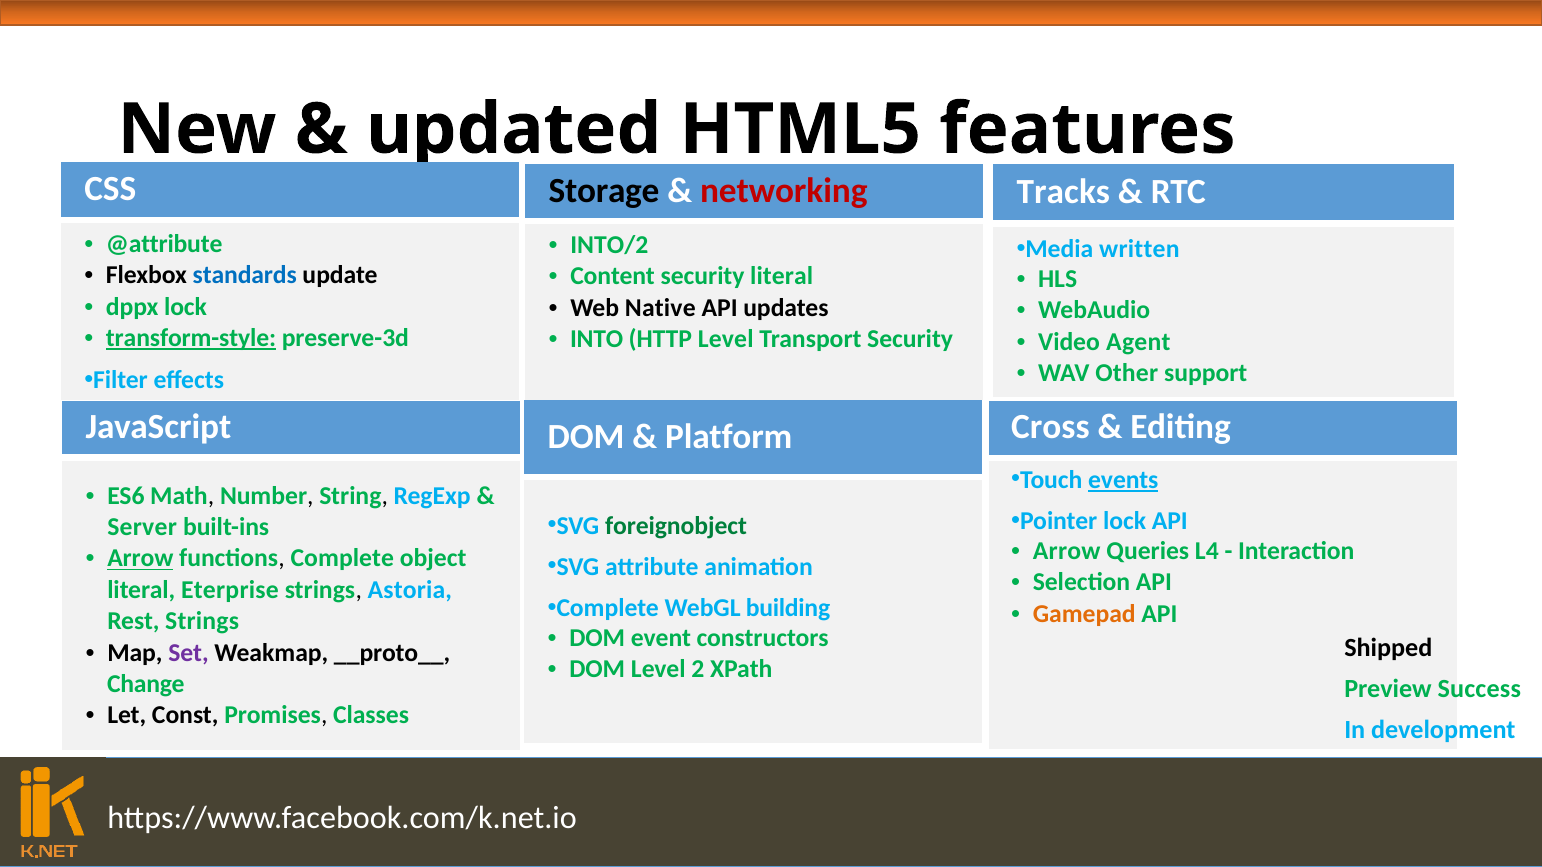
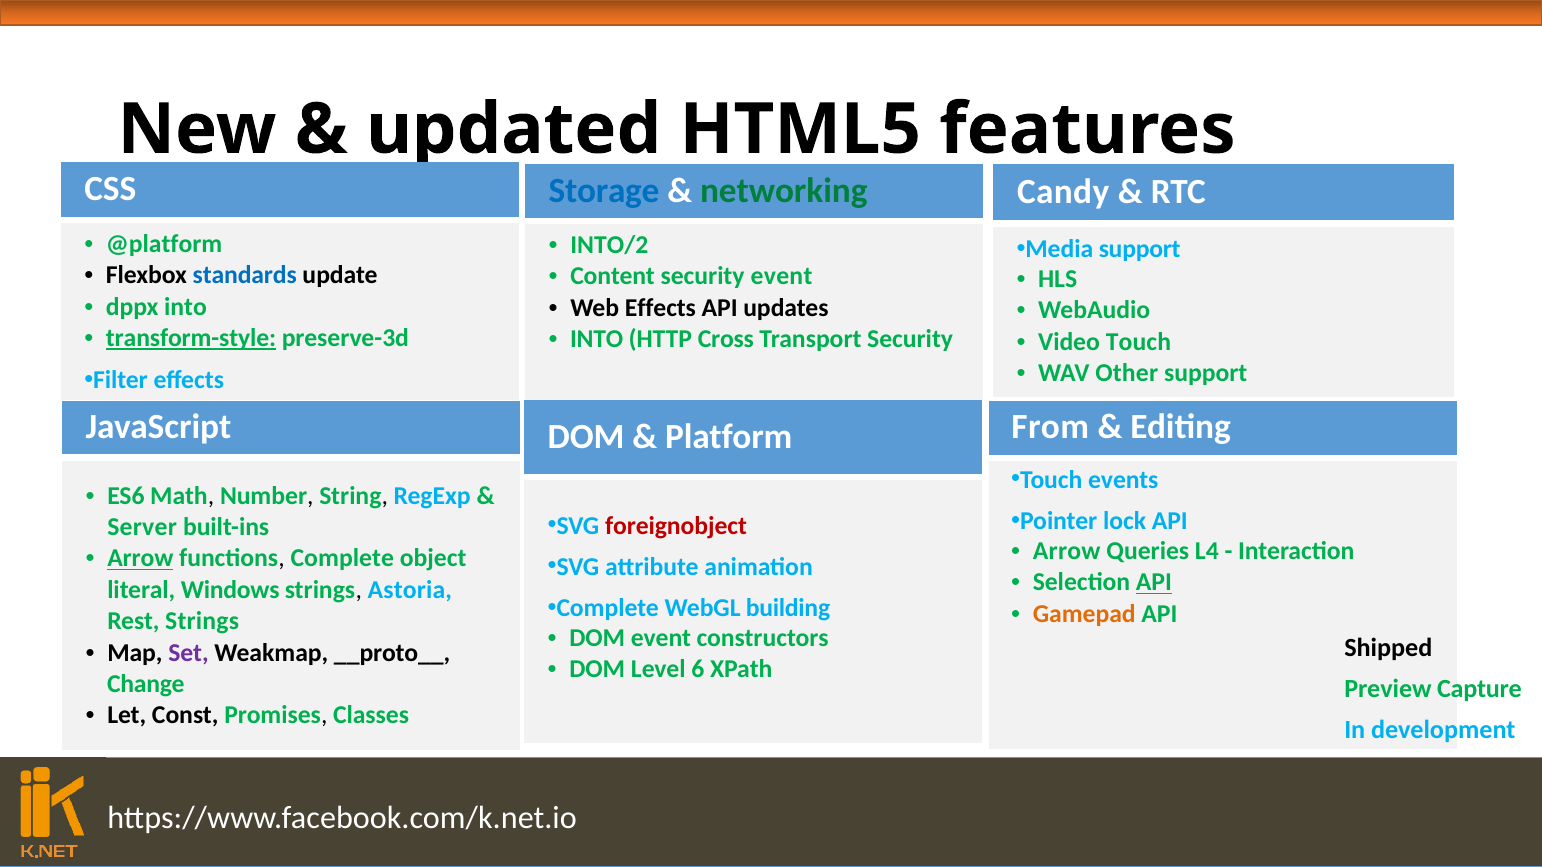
Storage colour: black -> blue (604, 191)
networking colour: red -> green (784, 191)
Tracks: Tracks -> Candy (1063, 192)
@attribute: @attribute -> @platform (164, 244)
Media written: written -> support (1140, 249)
security literal: literal -> event (782, 277)
dppx lock: lock -> into (185, 307)
Web Native: Native -> Effects (660, 308)
HTTP Level: Level -> Cross (726, 339)
Video Agent: Agent -> Touch (1138, 342)
Cross: Cross -> From (1050, 427)
events underline: present -> none (1123, 480)
foreignobject colour: green -> red (676, 526)
API underline: none -> present (1154, 583)
Eterprise: Eterprise -> Windows (230, 590)
2: 2 -> 6 (698, 670)
Success: Success -> Capture (1480, 689)
